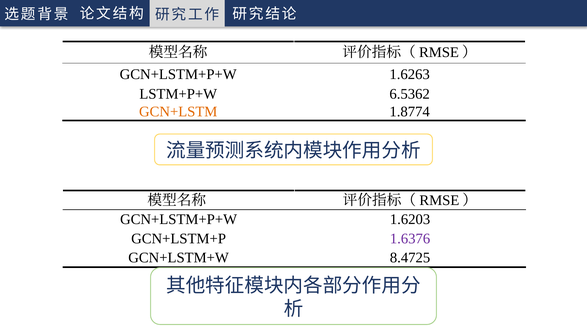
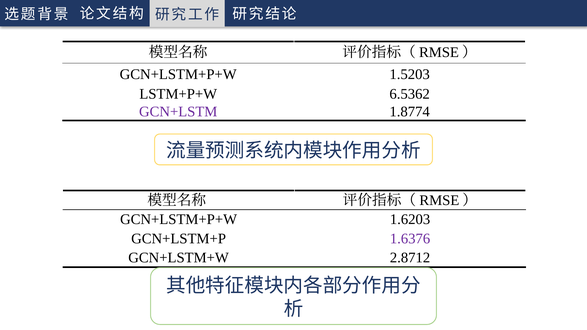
1.6263: 1.6263 -> 1.5203 (410, 74)
GCN+LSTM colour: orange -> purple (178, 112)
8.4725: 8.4725 -> 2.8712 (410, 258)
